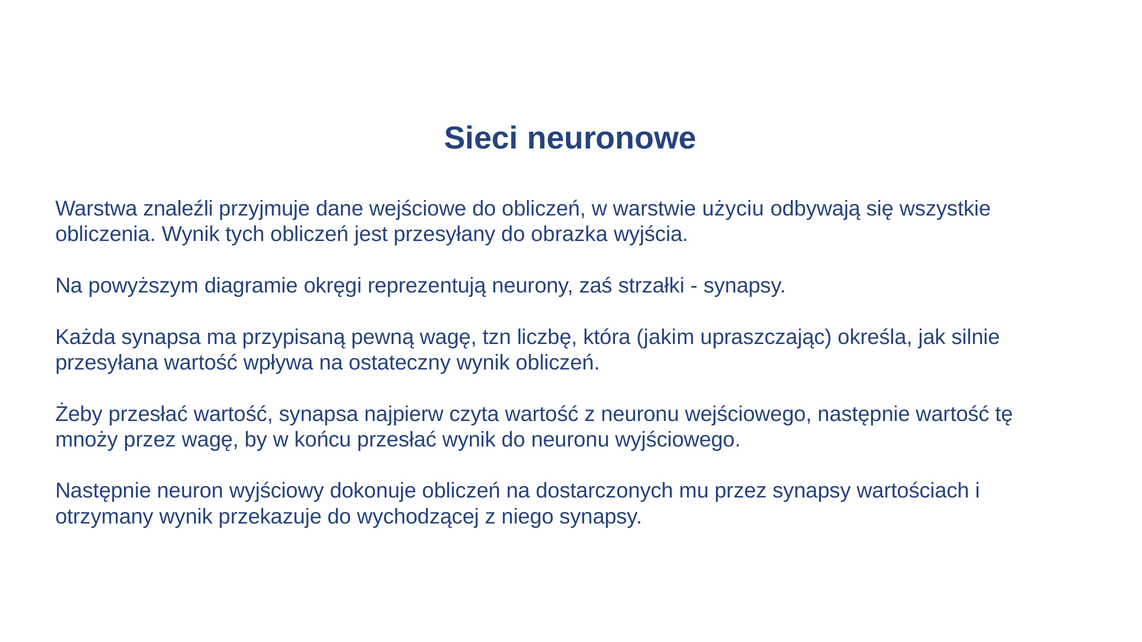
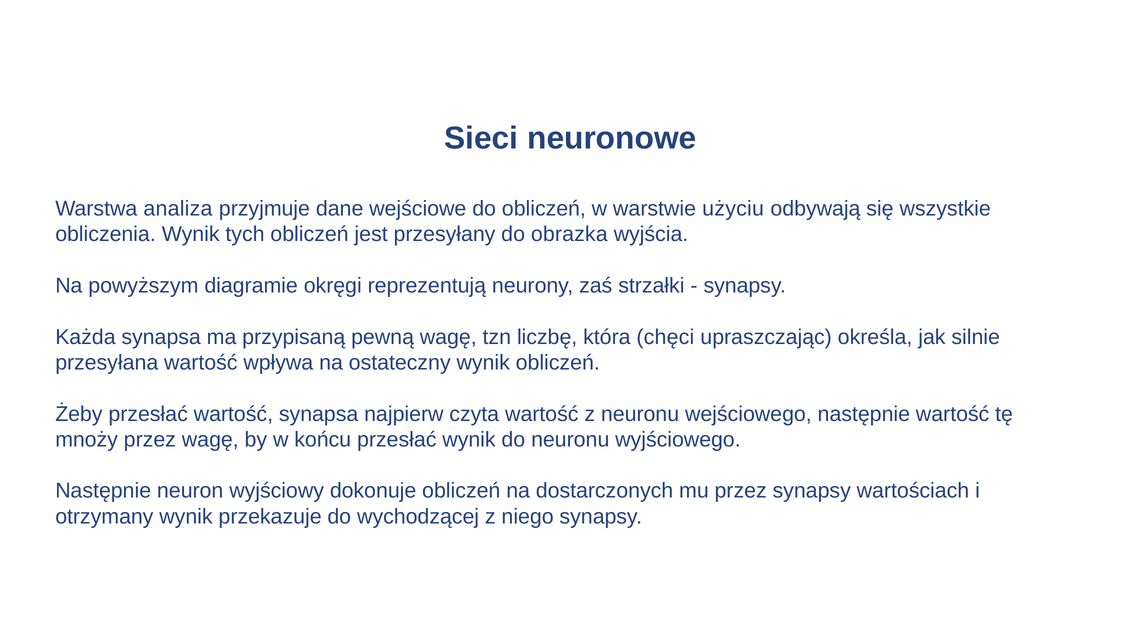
znaleźli: znaleźli -> analiza (178, 209)
jakim: jakim -> chęci (665, 337)
